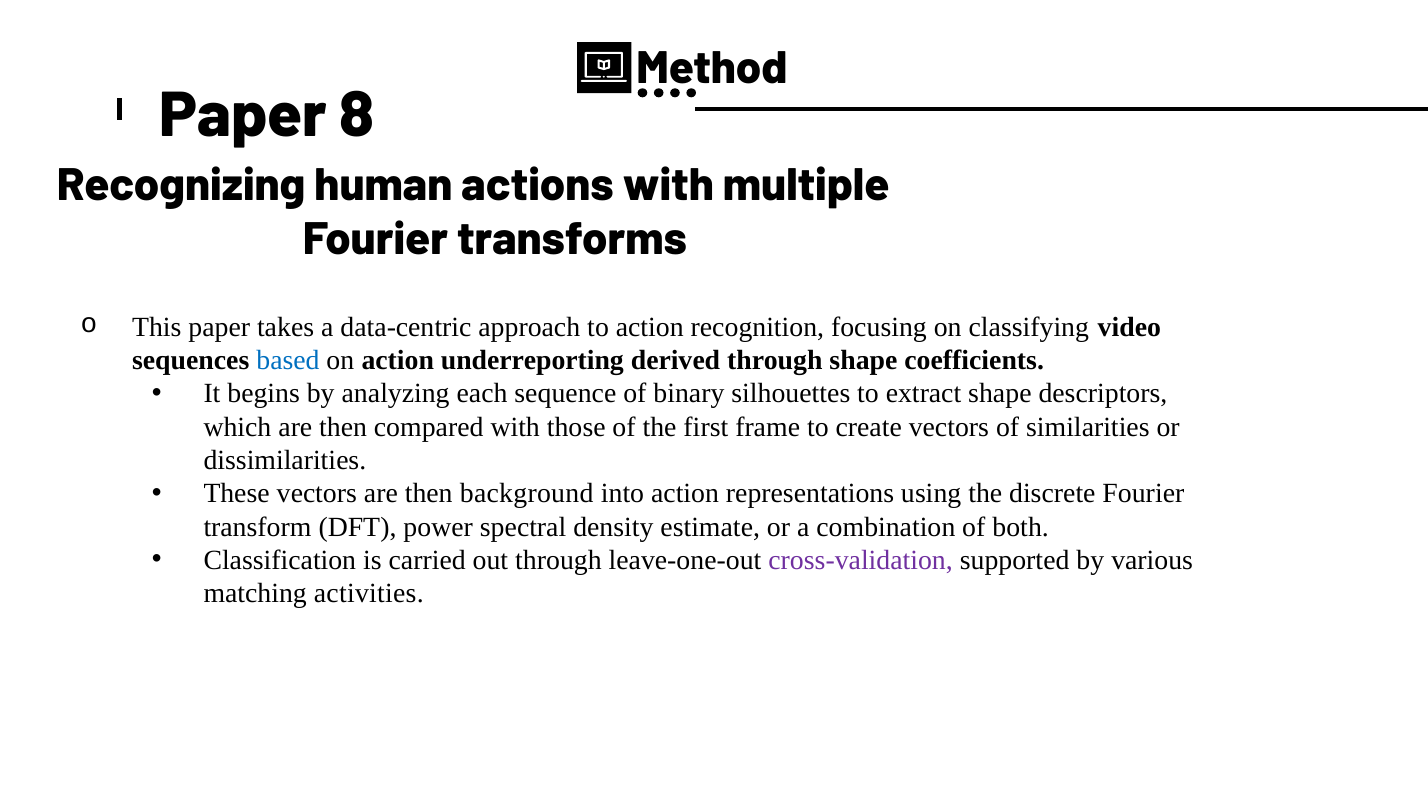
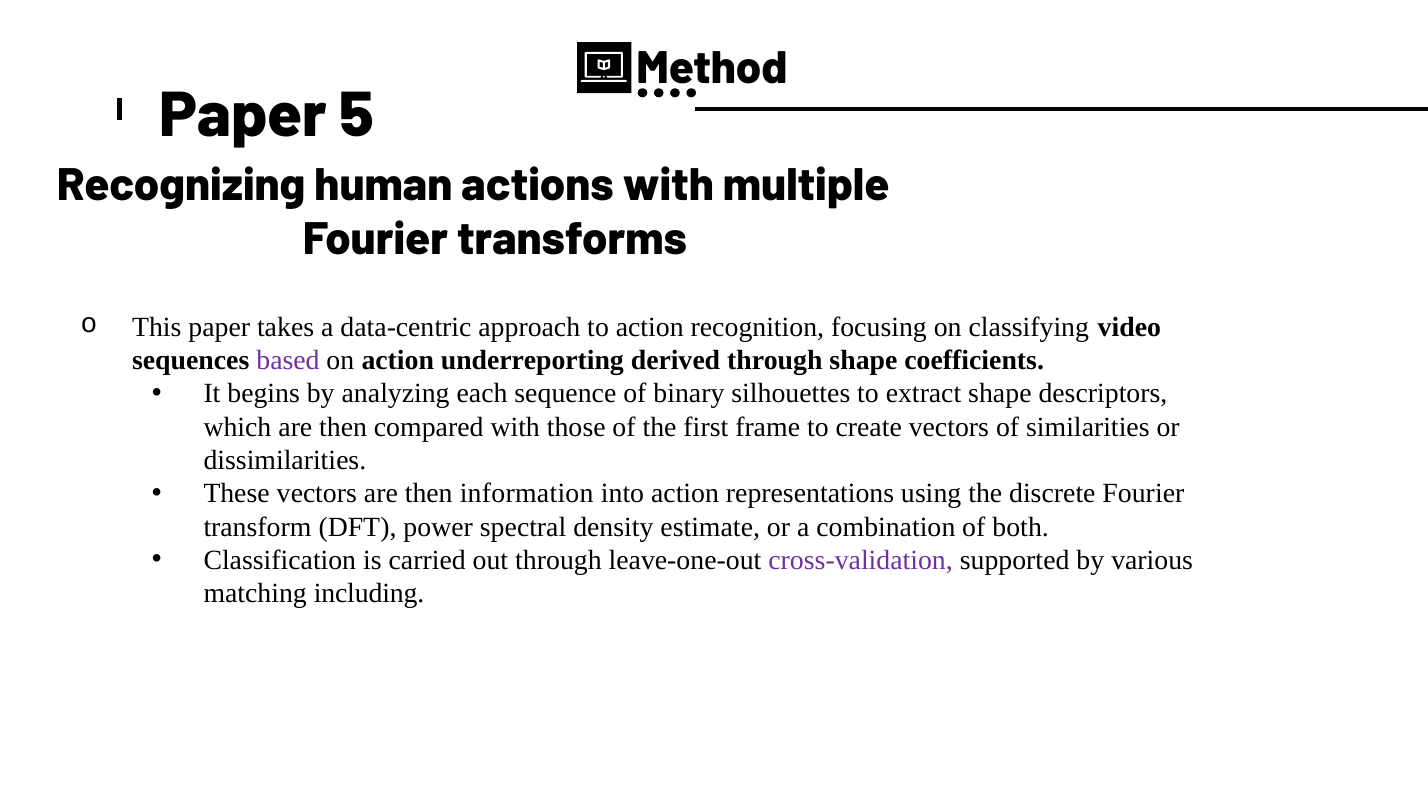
8: 8 -> 5 (357, 115)
based colour: blue -> purple (288, 360)
background: background -> information (527, 494)
activities: activities -> including (369, 594)
